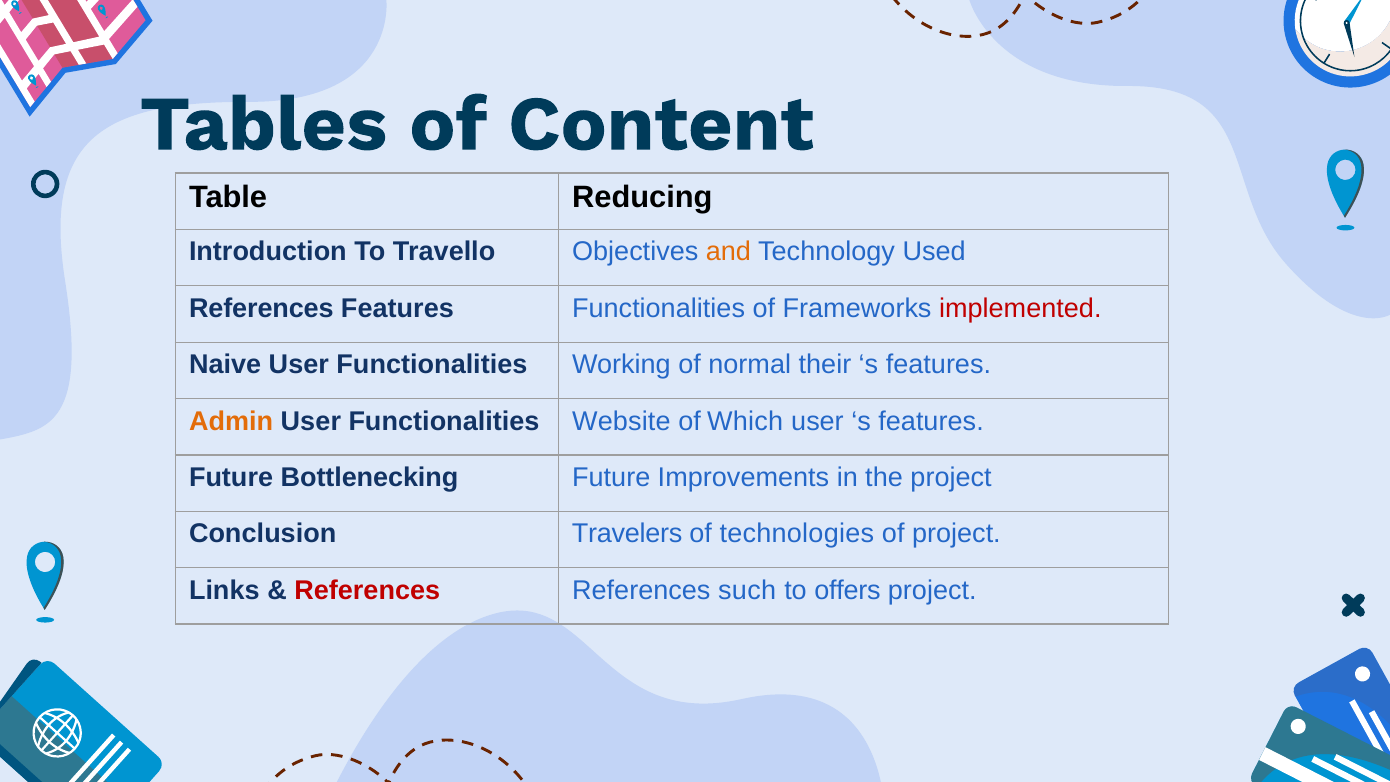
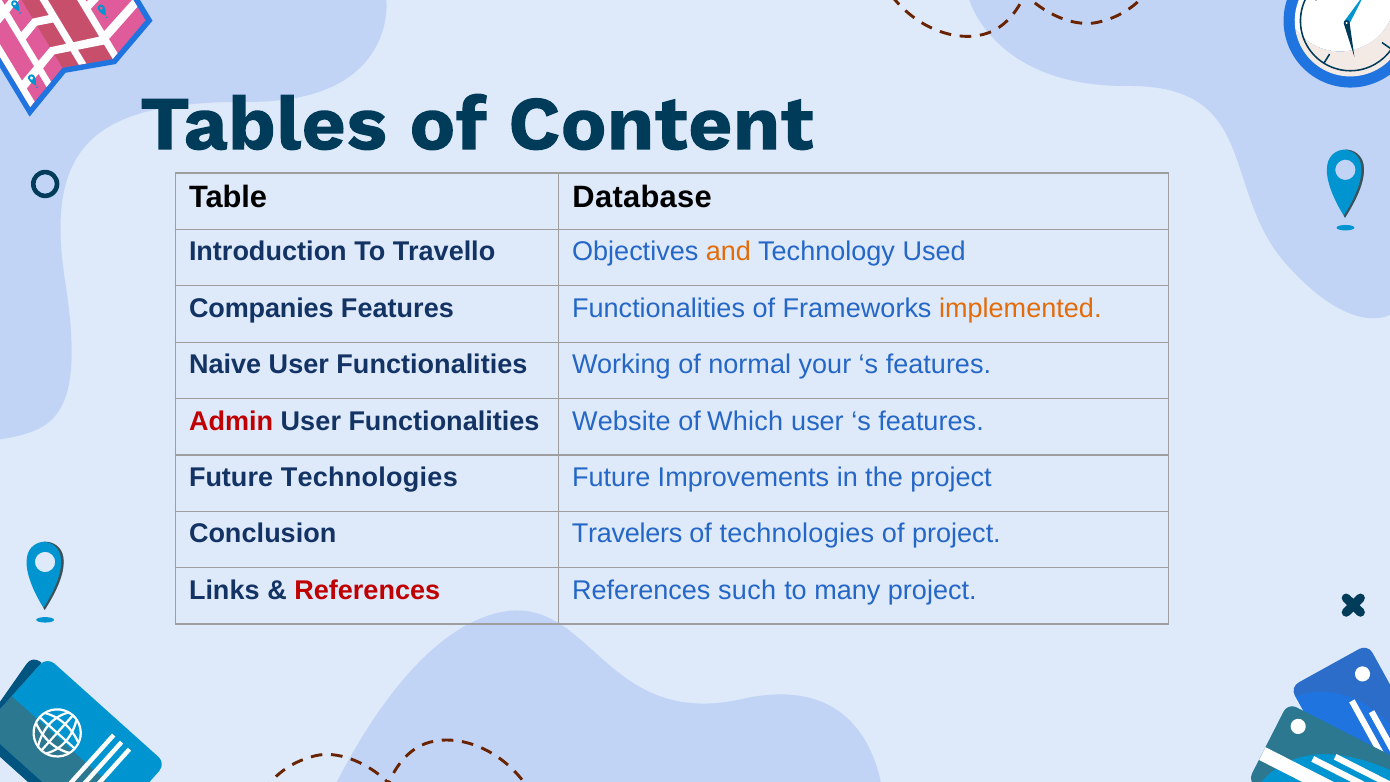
Reducing: Reducing -> Database (642, 198)
References: References -> Companies (261, 308)
implemented colour: red -> orange (1020, 308)
their: their -> your (825, 365)
Admin colour: orange -> red (231, 421)
Future Bottlenecking: Bottlenecking -> Technologies (369, 477)
offers: offers -> many (847, 590)
